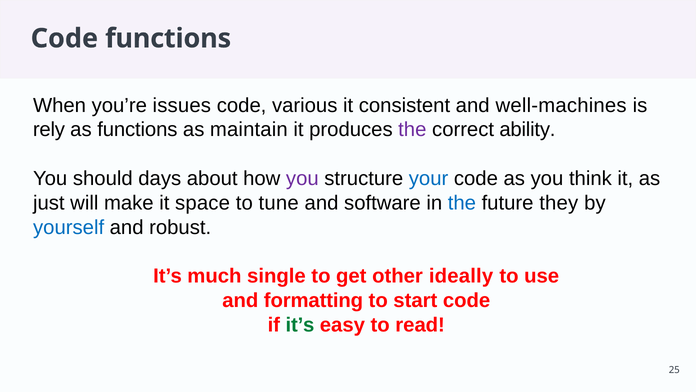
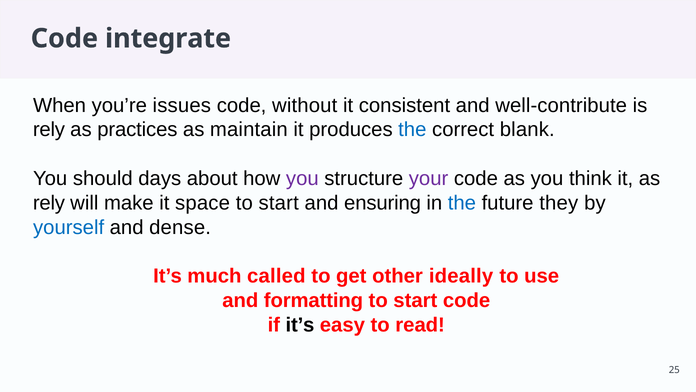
Code functions: functions -> integrate (168, 38)
various: various -> without (305, 105)
well-machines: well-machines -> well-contribute (561, 105)
as functions: functions -> practices (137, 130)
the colour: purple -> blue (412, 130)
ability: ability -> blank (527, 130)
your colour: blue -> purple (429, 178)
just: just -> rely (49, 203)
tune: tune -> start (279, 203)
software: software -> ensuring (383, 203)
robust: robust -> dense (180, 227)
single: single -> called (276, 276)
it’s colour: green -> black (300, 325)
